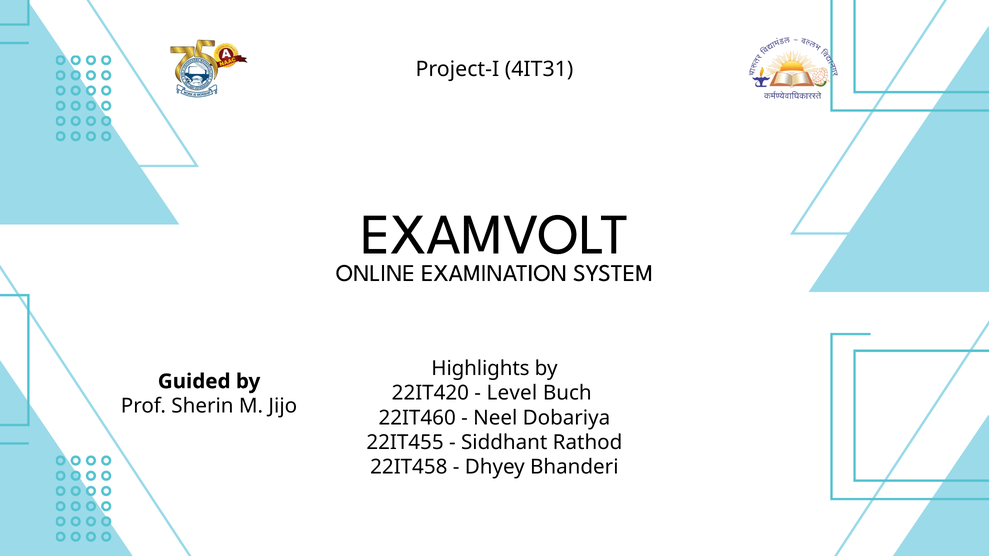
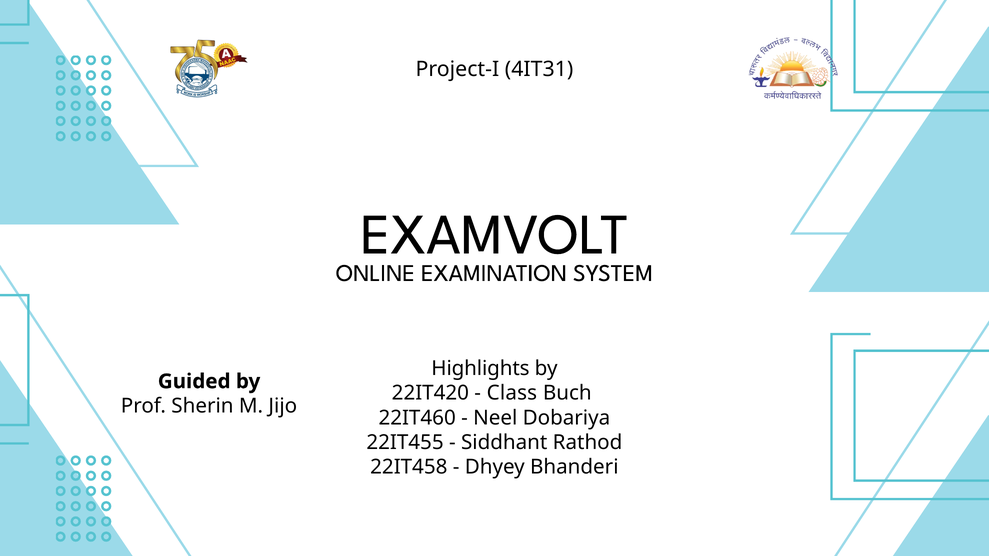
Level: Level -> Class (512, 393)
